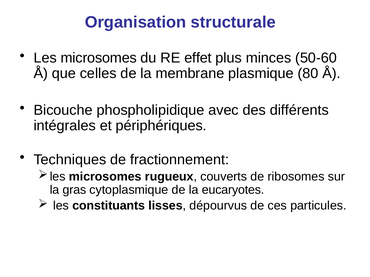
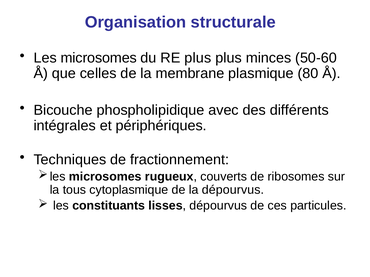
RE effet: effet -> plus (198, 58)
gras: gras -> tous (74, 190)
la eucaryotes: eucaryotes -> dépourvus (233, 190)
